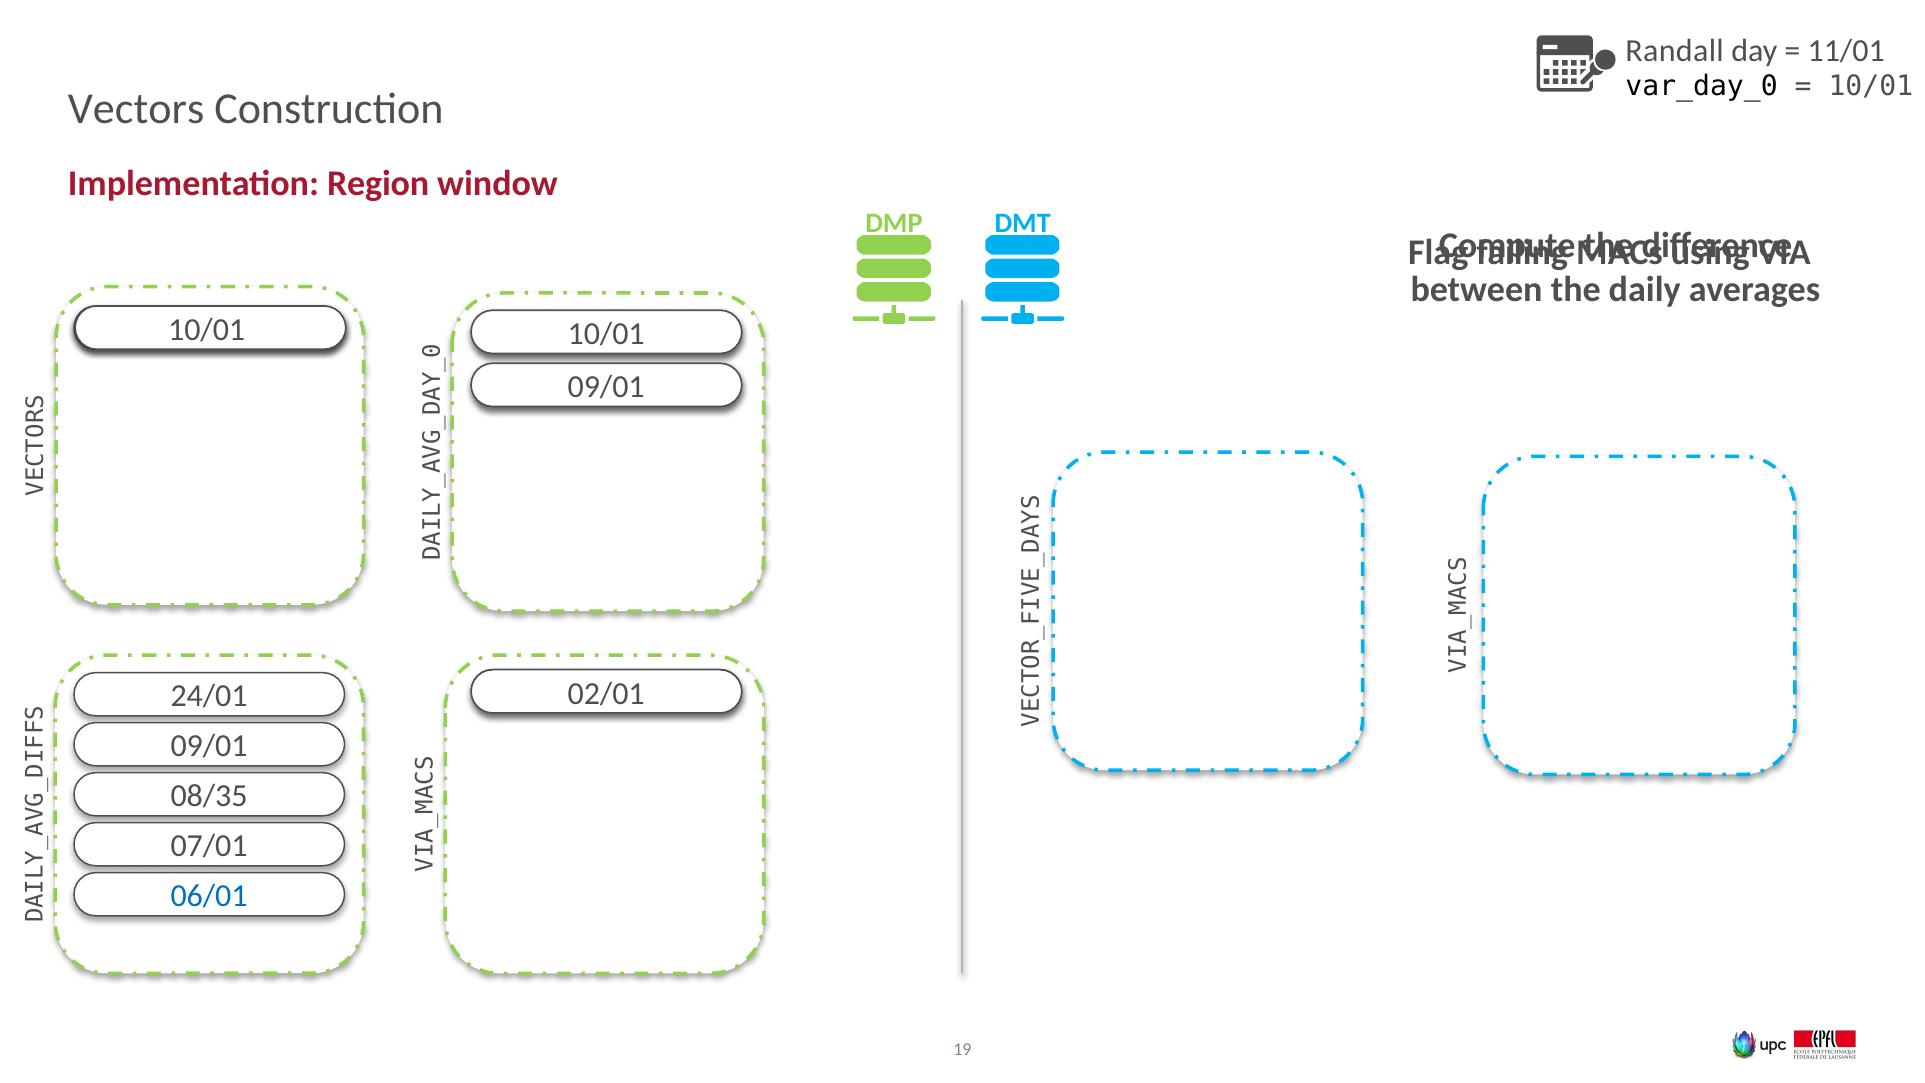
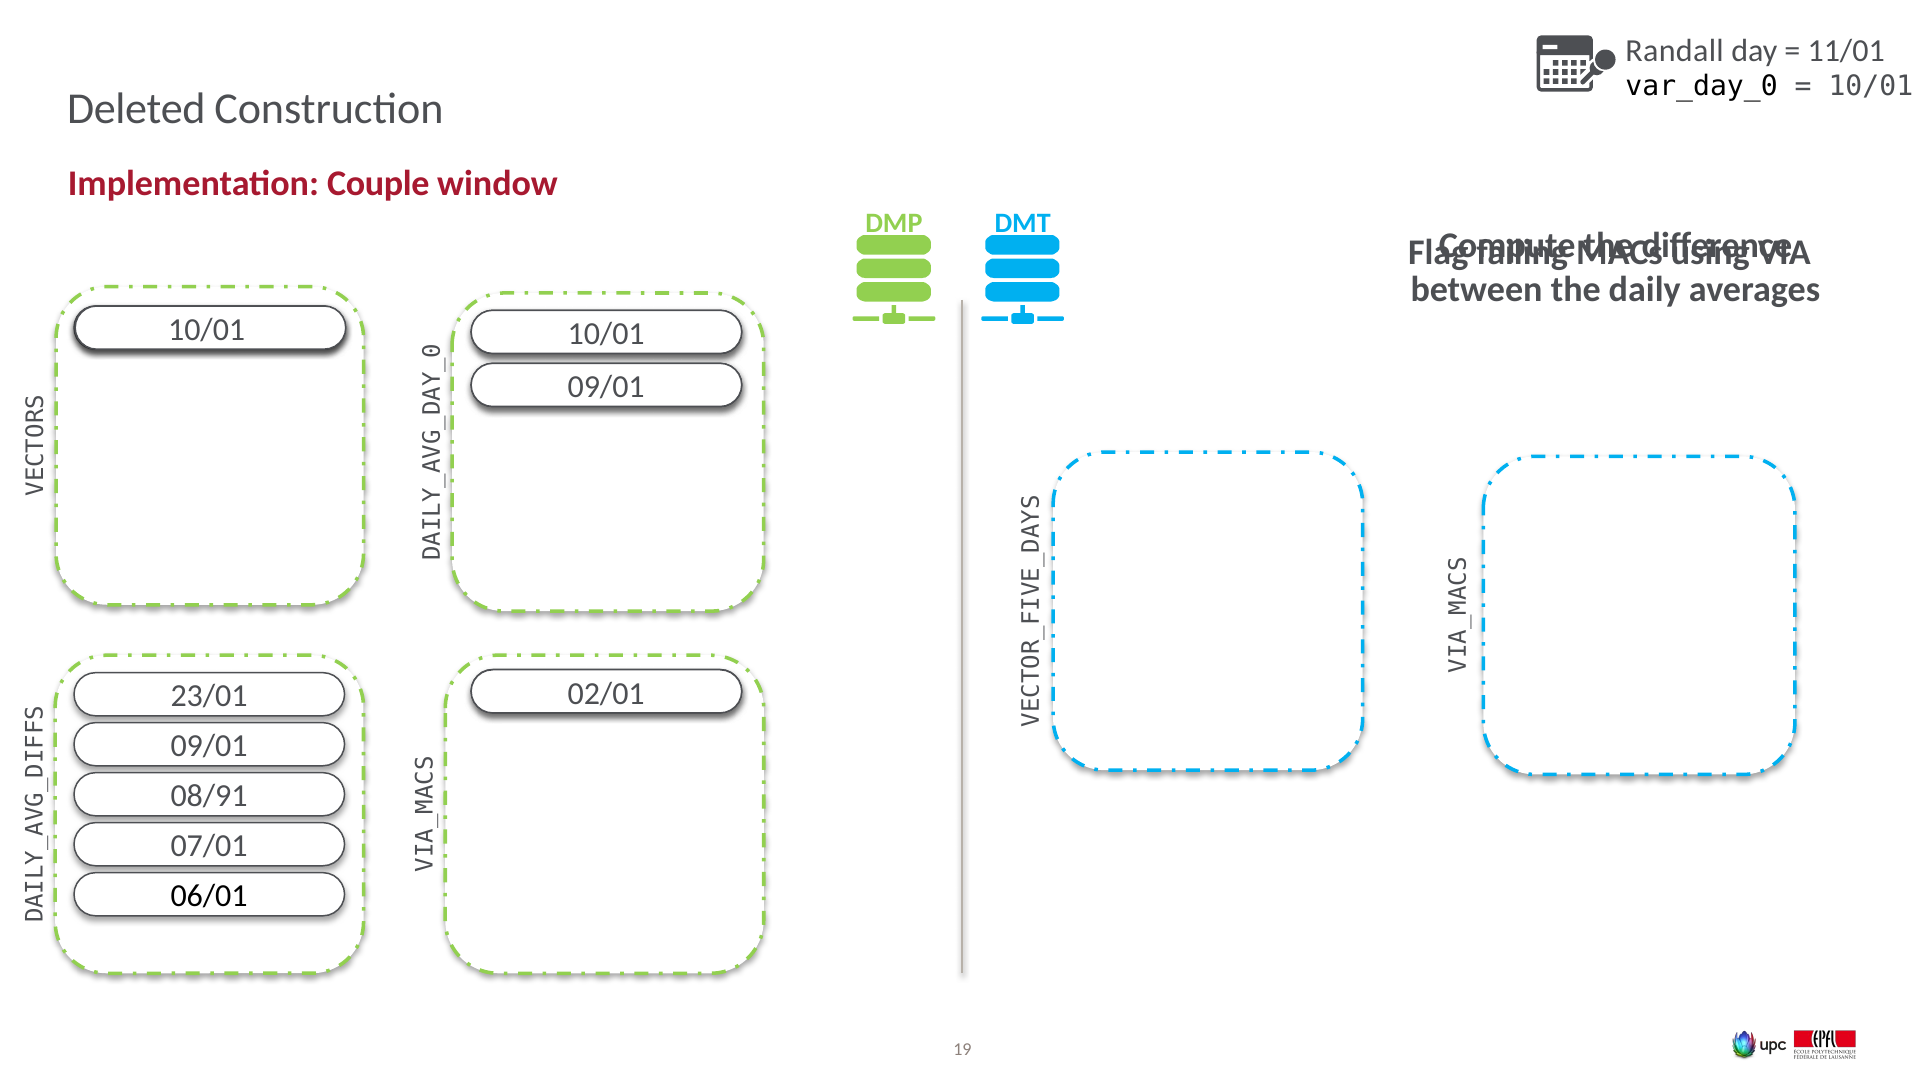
Vectors: Vectors -> Deleted (136, 109)
Region: Region -> Couple (378, 184)
24/01: 24/01 -> 23/01 (209, 696)
08/35: 08/35 -> 08/91 (209, 796)
06/01 colour: blue -> black (209, 896)
